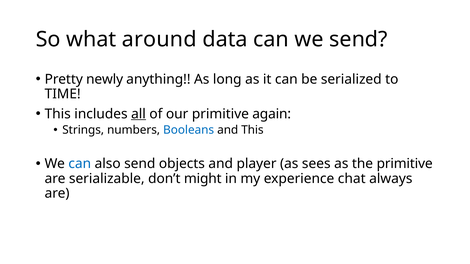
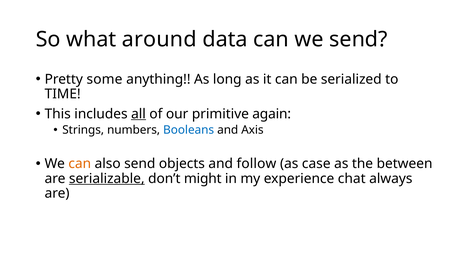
newly: newly -> some (104, 79)
and This: This -> Axis (252, 130)
can colour: blue -> orange (80, 164)
player: player -> follow (256, 164)
sees: sees -> case (316, 164)
the primitive: primitive -> between (405, 164)
serializable underline: none -> present (107, 179)
